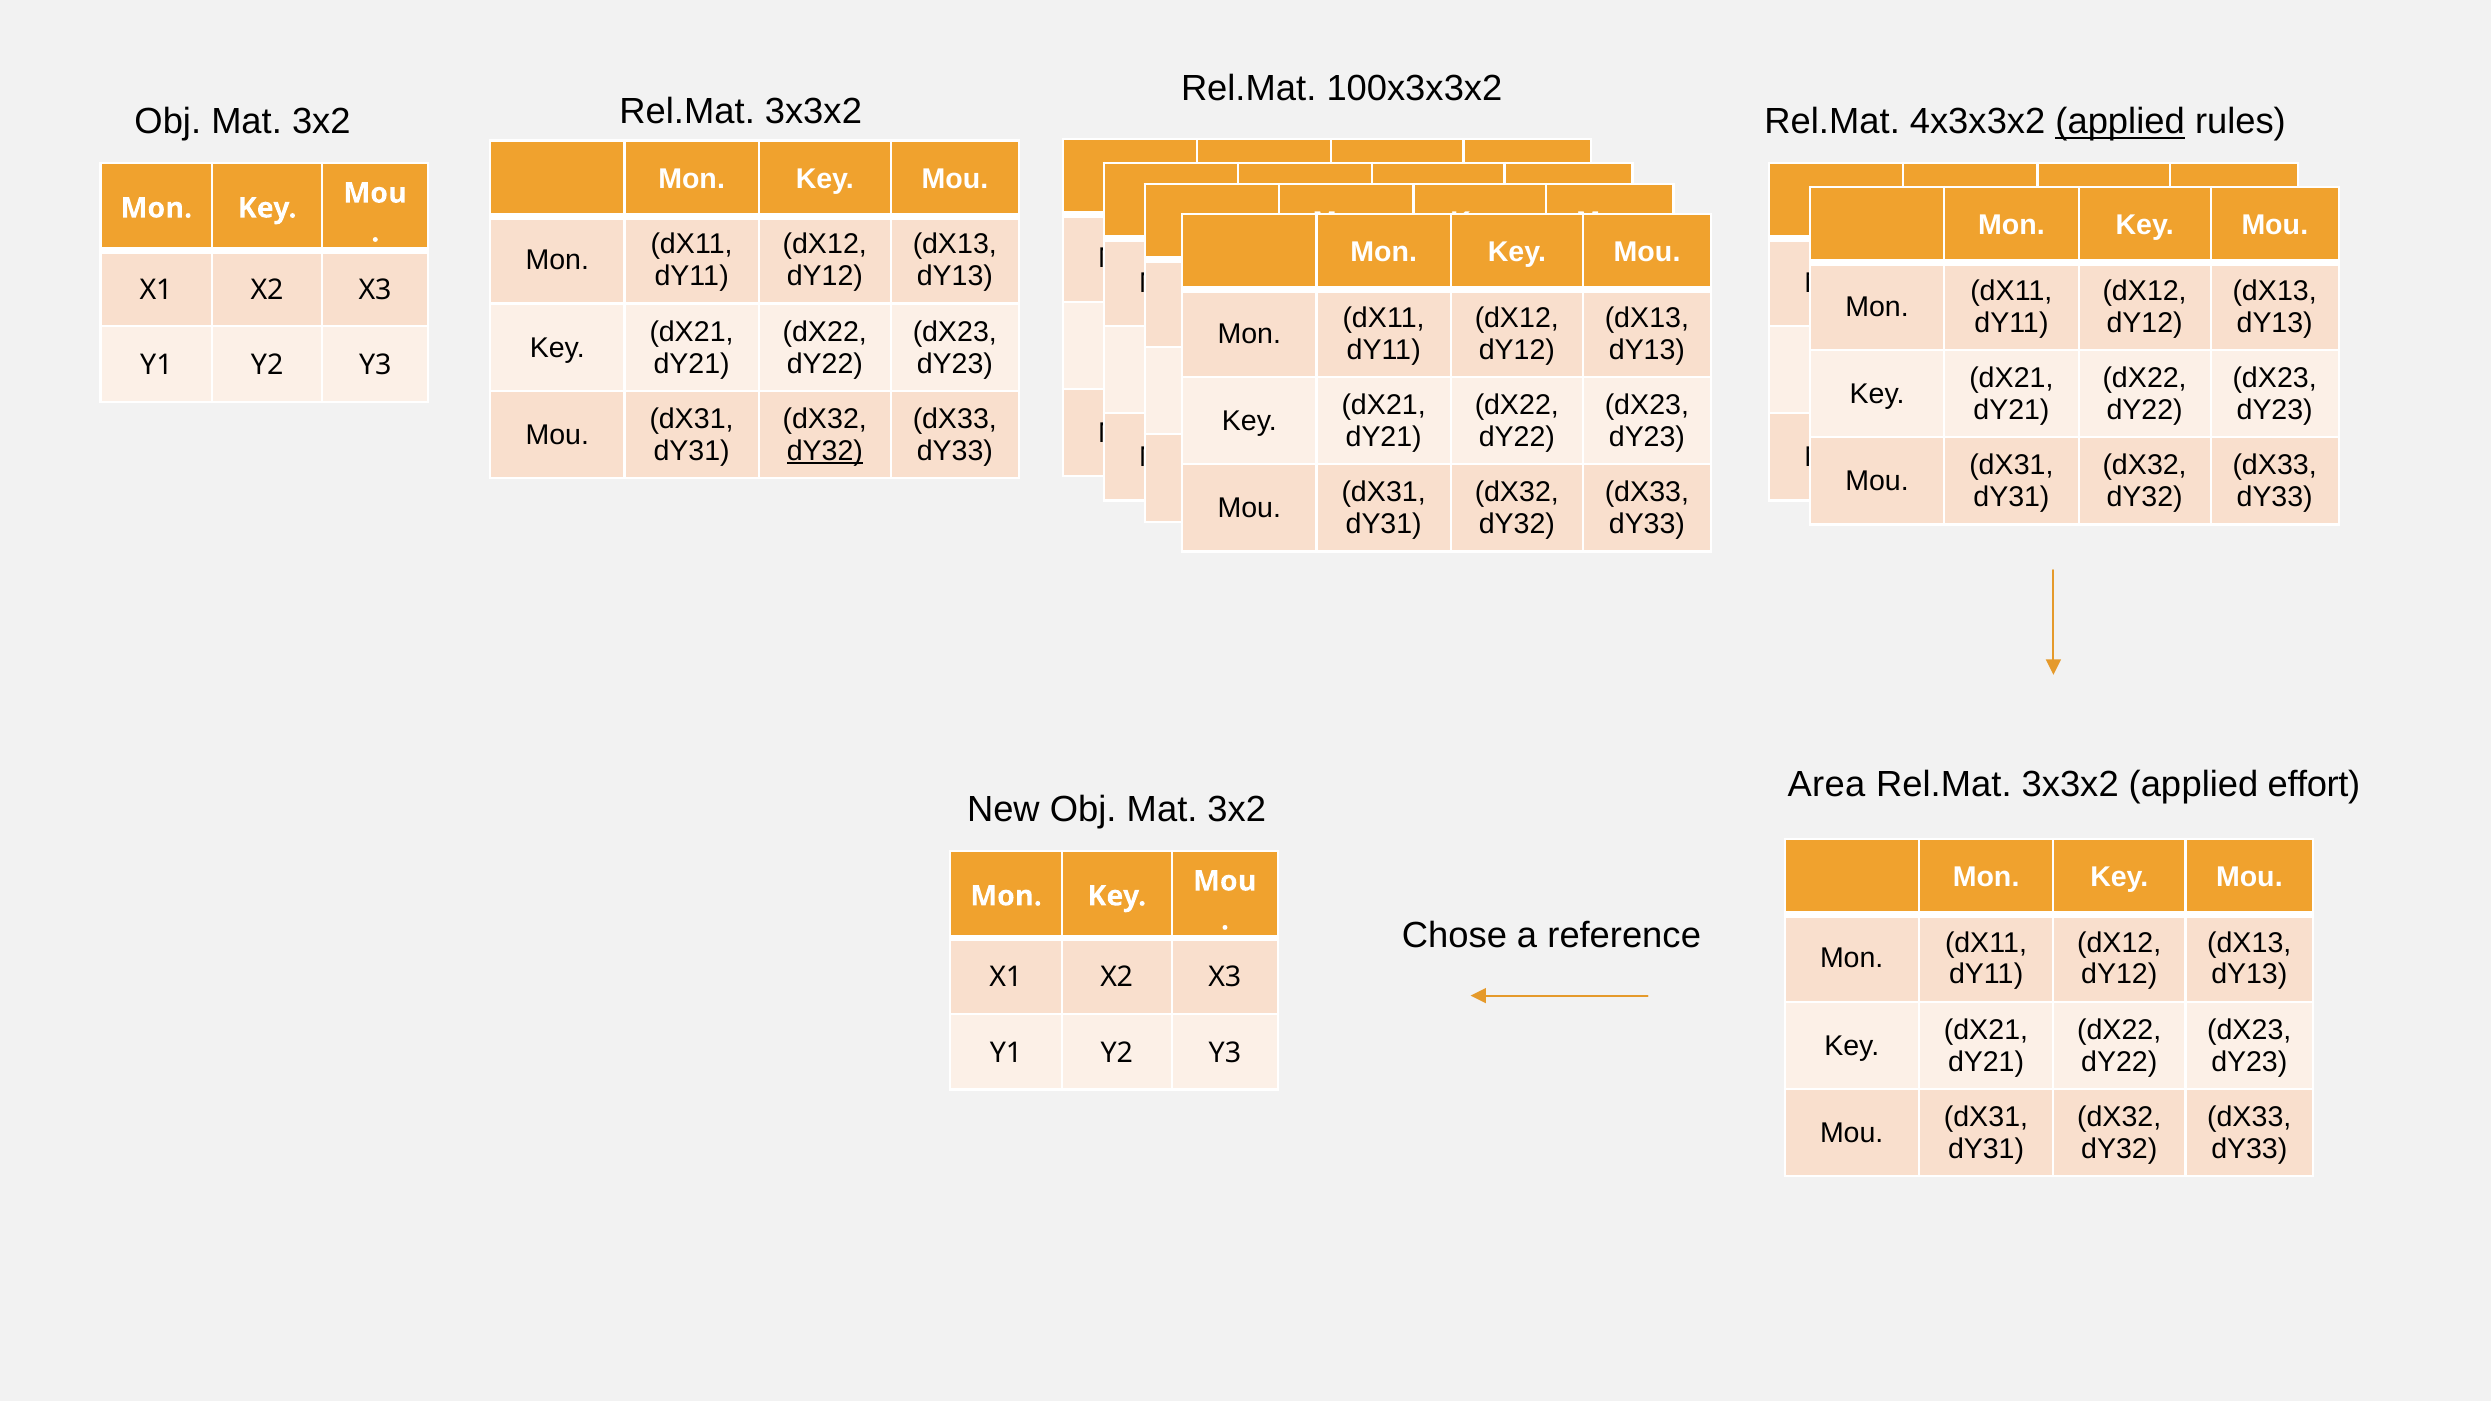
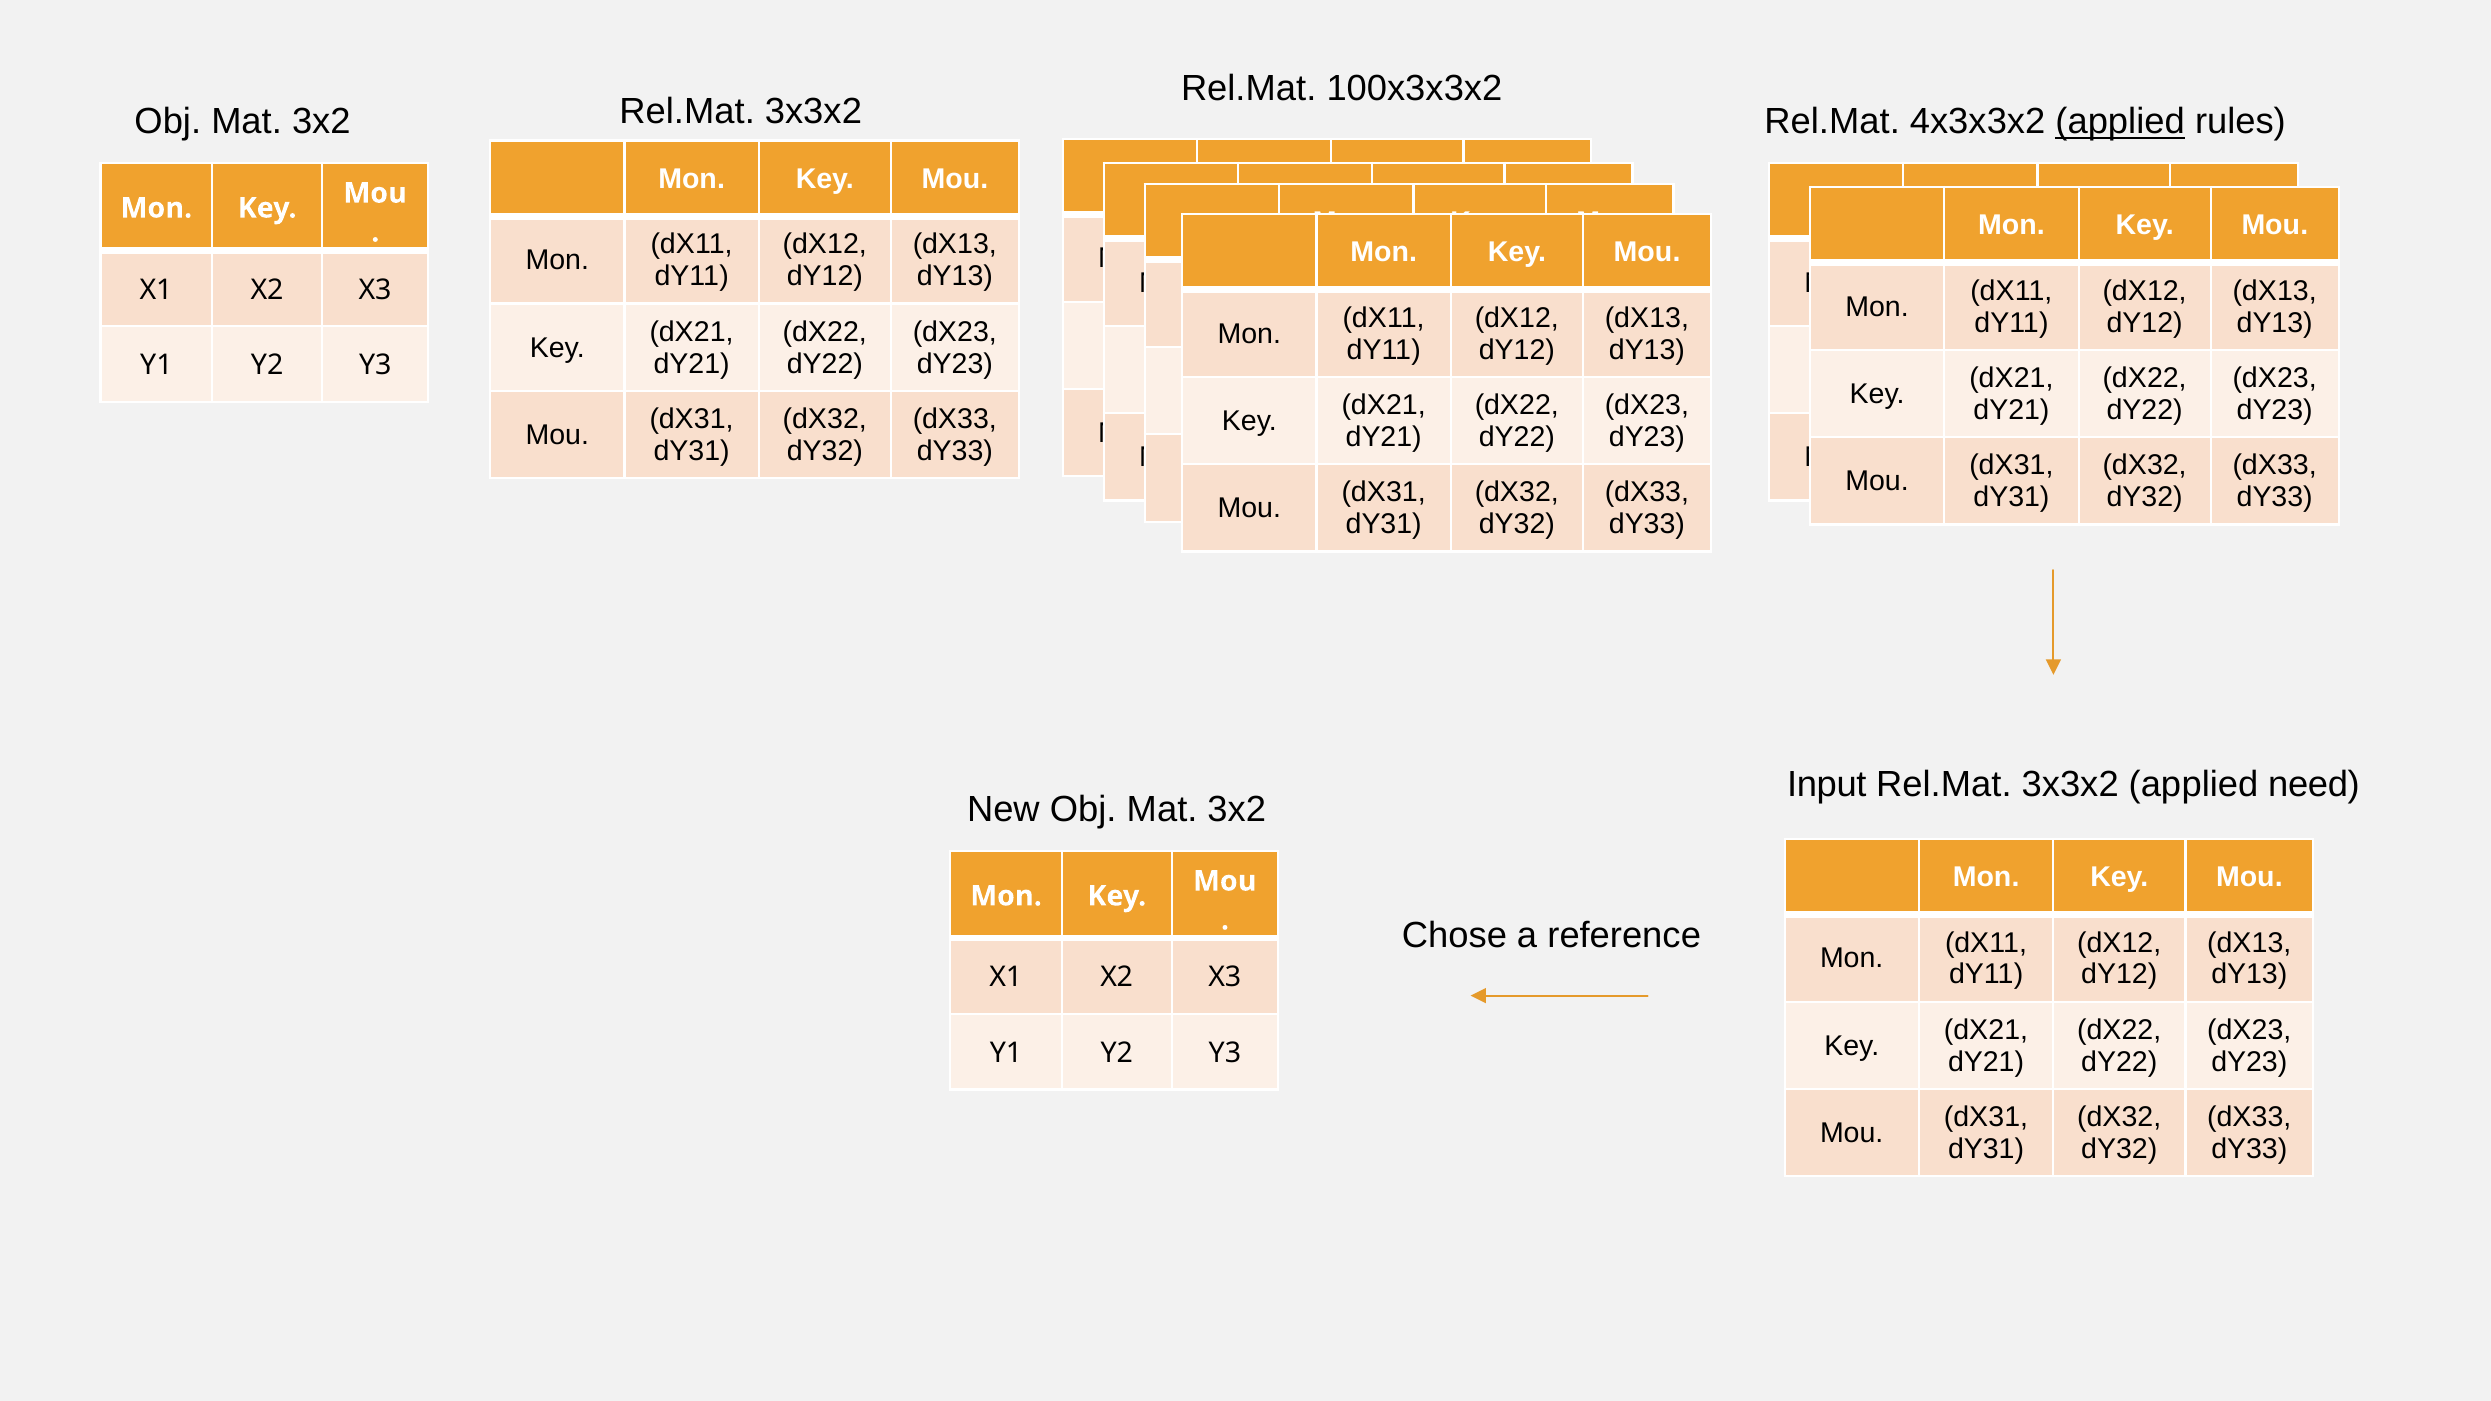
dY32 underline: present -> none (825, 451)
Area: Area -> Input (1827, 785)
effort: effort -> need (2314, 785)
